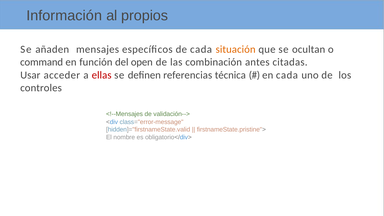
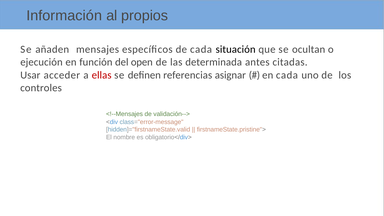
situación colour: orange -> black (236, 49)
command: command -> ejecución (41, 62)
combinación: combinación -> determinada (214, 62)
técnica: técnica -> asignar (230, 75)
